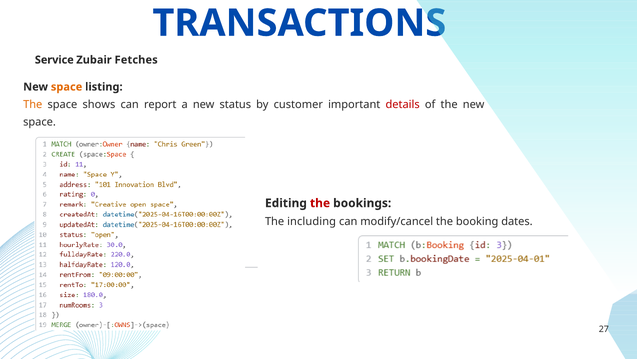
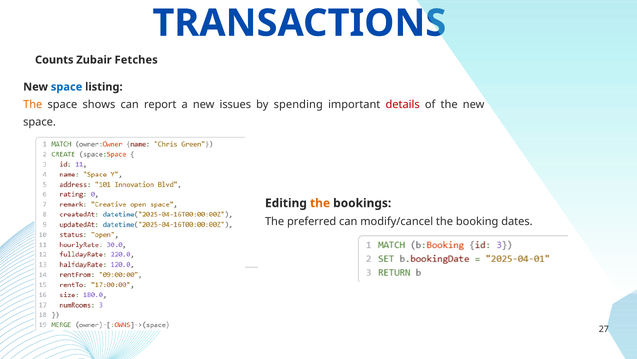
Service: Service -> Counts (54, 60)
space colour: orange -> blue (67, 87)
status: status -> issues (235, 104)
customer: customer -> spending (298, 104)
the colour: red -> orange (320, 203)
including: including -> preferred (312, 221)
